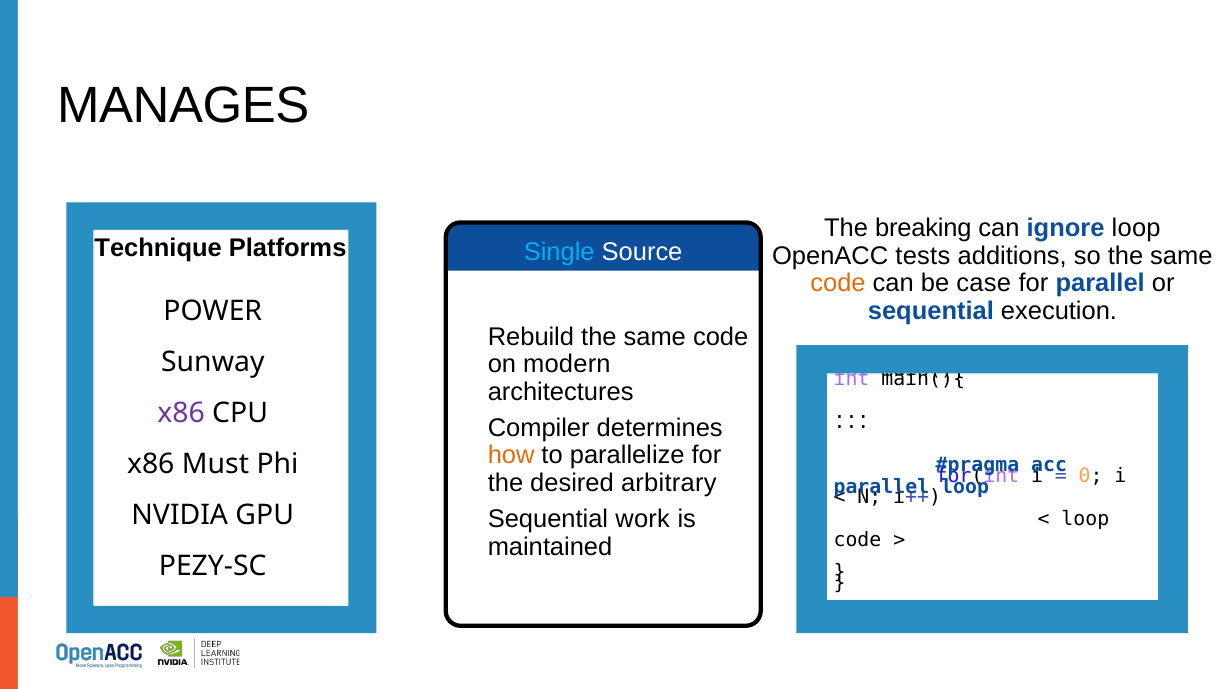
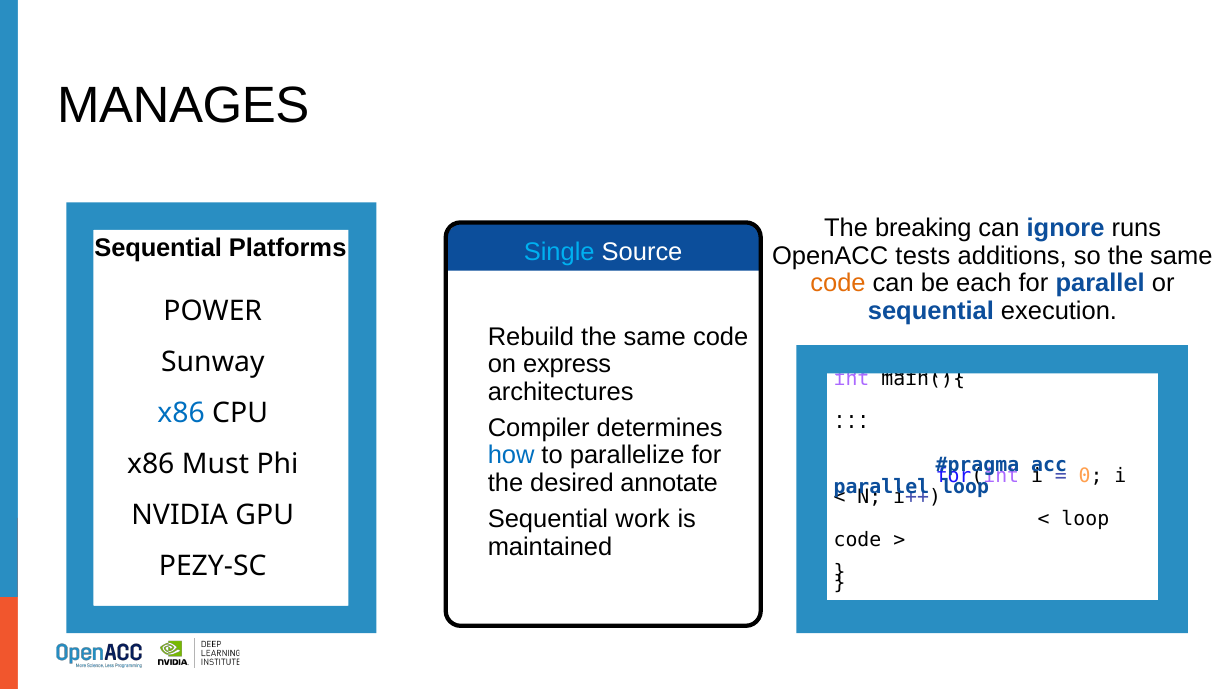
ignore loop: loop -> runs (1136, 228)
Technique: Technique -> Sequential (158, 248)
case: case -> each (984, 283)
modern: modern -> express (567, 364)
x86 colour: purple -> blue (181, 413)
how colour: orange -> blue (511, 455)
arbitrary: arbitrary -> annotate (669, 483)
